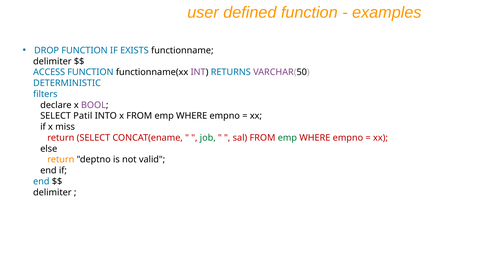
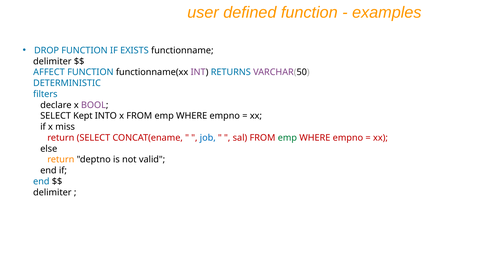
ACCESS: ACCESS -> AFFECT (49, 72)
Patil: Patil -> Kept (83, 116)
job colour: green -> blue (208, 138)
